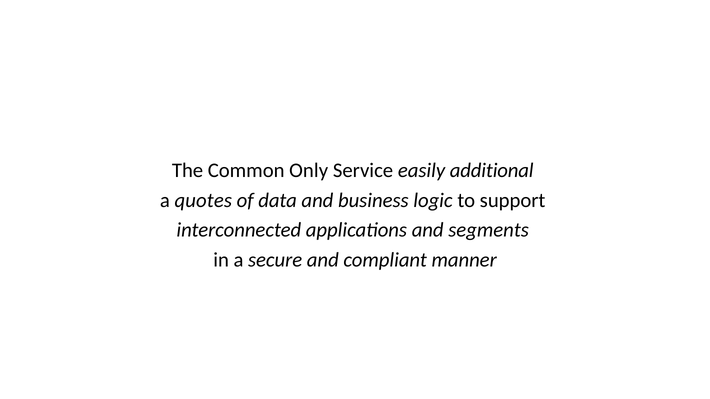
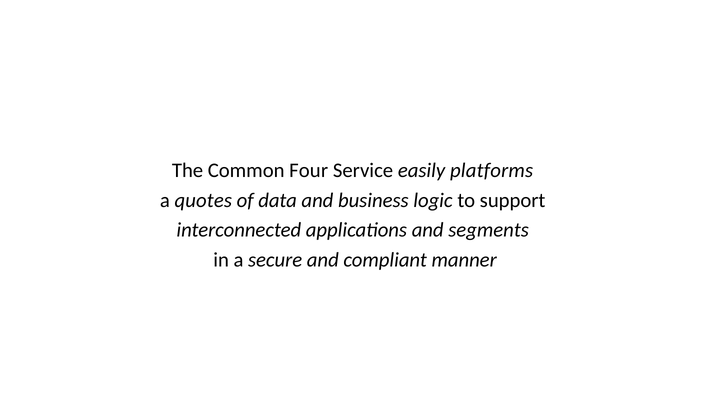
Only: Only -> Four (309, 171)
additional: additional -> platforms (492, 171)
